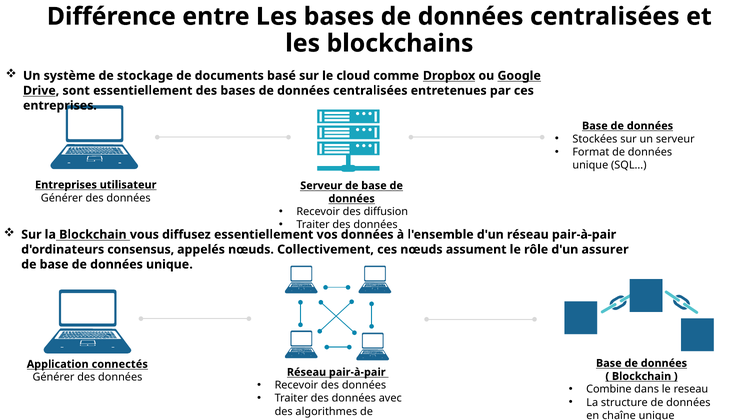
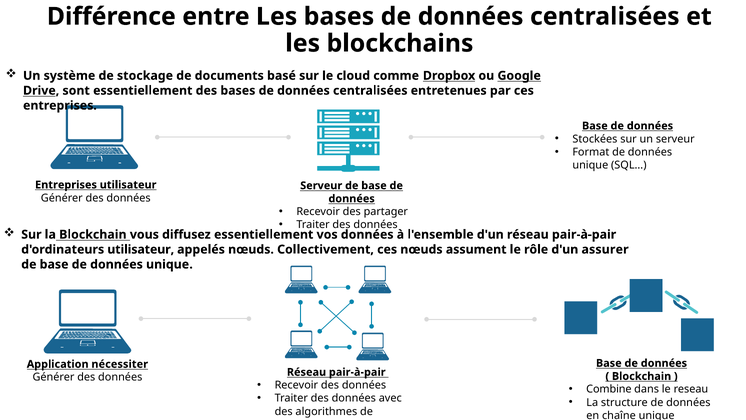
diffusion: diffusion -> partager (386, 212)
d'ordinateurs consensus: consensus -> utilisateur (141, 249)
connectés: connectés -> nécessiter (120, 364)
